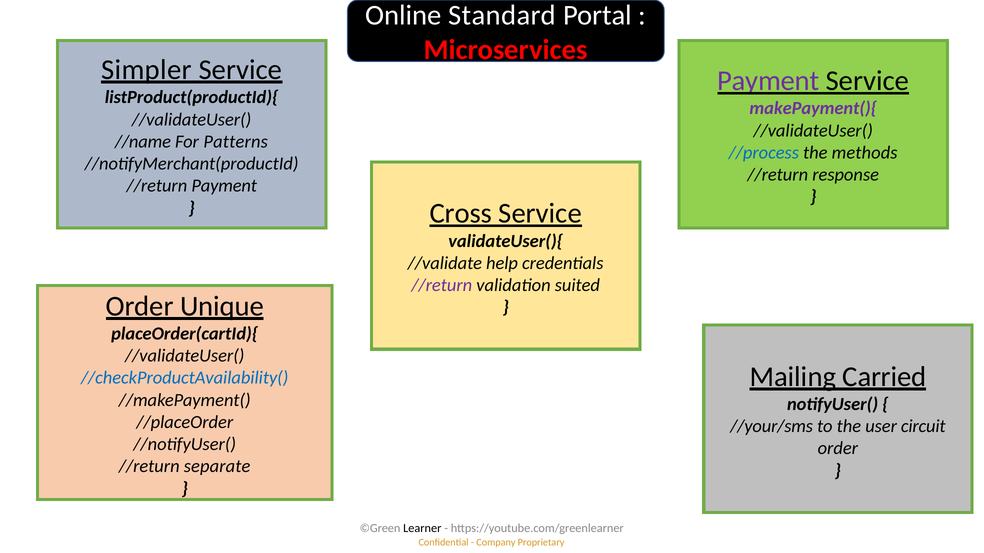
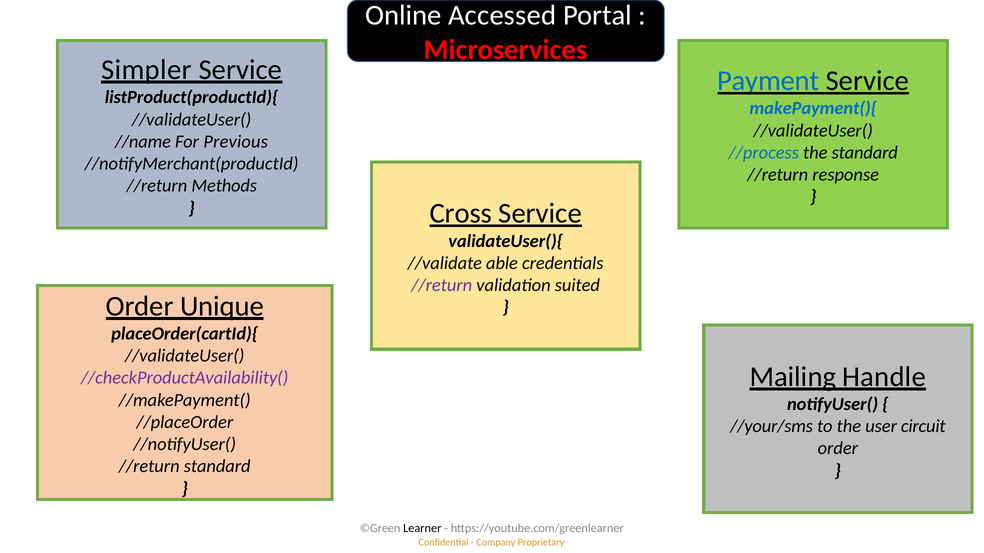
Standard: Standard -> Accessed (502, 16)
Payment colour: purple -> blue (768, 81)
makePayment(){ colour: purple -> blue (813, 108)
Patterns: Patterns -> Previous (236, 142)
the methods: methods -> standard (865, 153)
//return Payment: Payment -> Methods (224, 186)
help: help -> able (502, 263)
Carried: Carried -> Handle (884, 377)
//checkProductAvailability( colour: blue -> purple (185, 378)
//return separate: separate -> standard (217, 467)
